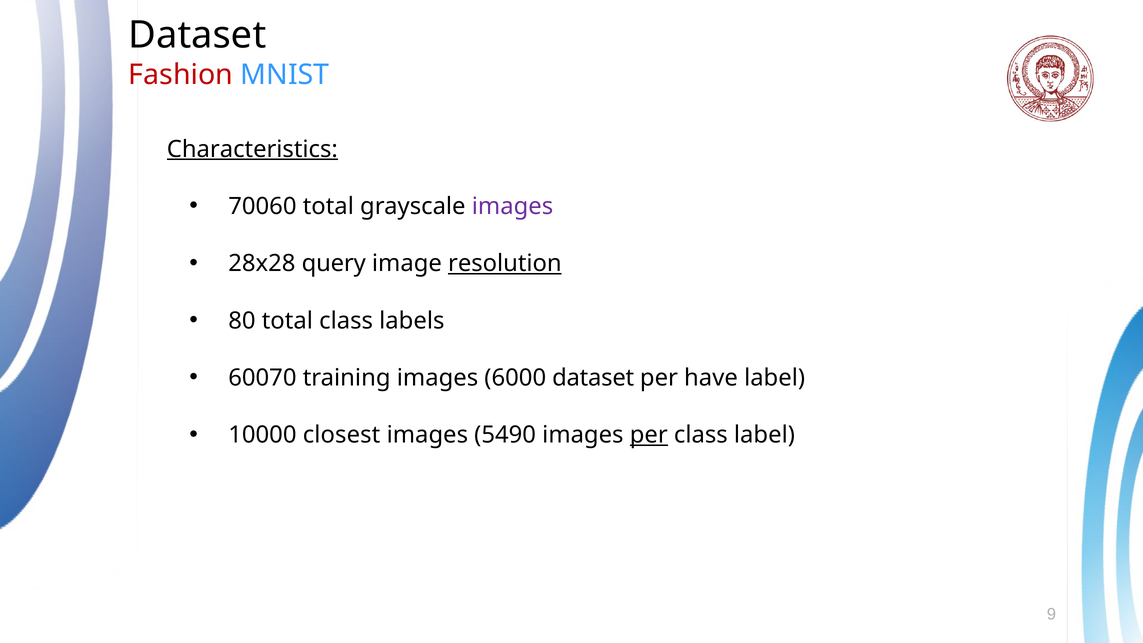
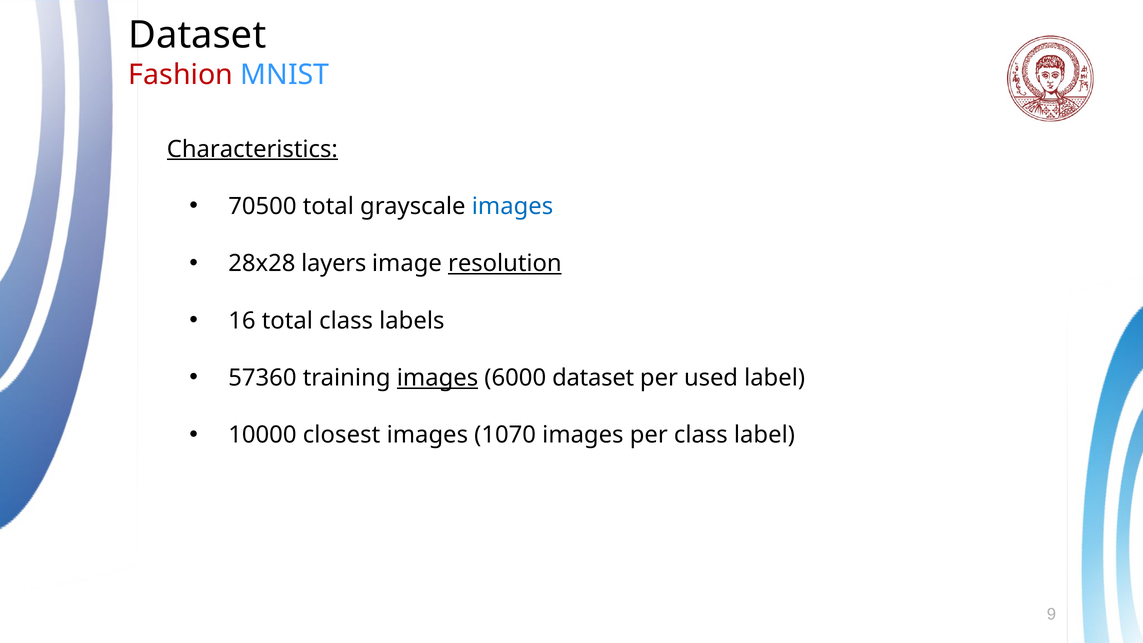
70060: 70060 -> 70500 (262, 206)
images colour: purple -> blue (512, 206)
query: query -> layers (334, 264)
80: 80 -> 16 (242, 321)
60070: 60070 -> 57360 (262, 378)
images underline: none -> present (437, 378)
have: have -> used (711, 378)
5490: 5490 -> 1070 (505, 435)
per underline: present -> none (649, 435)
